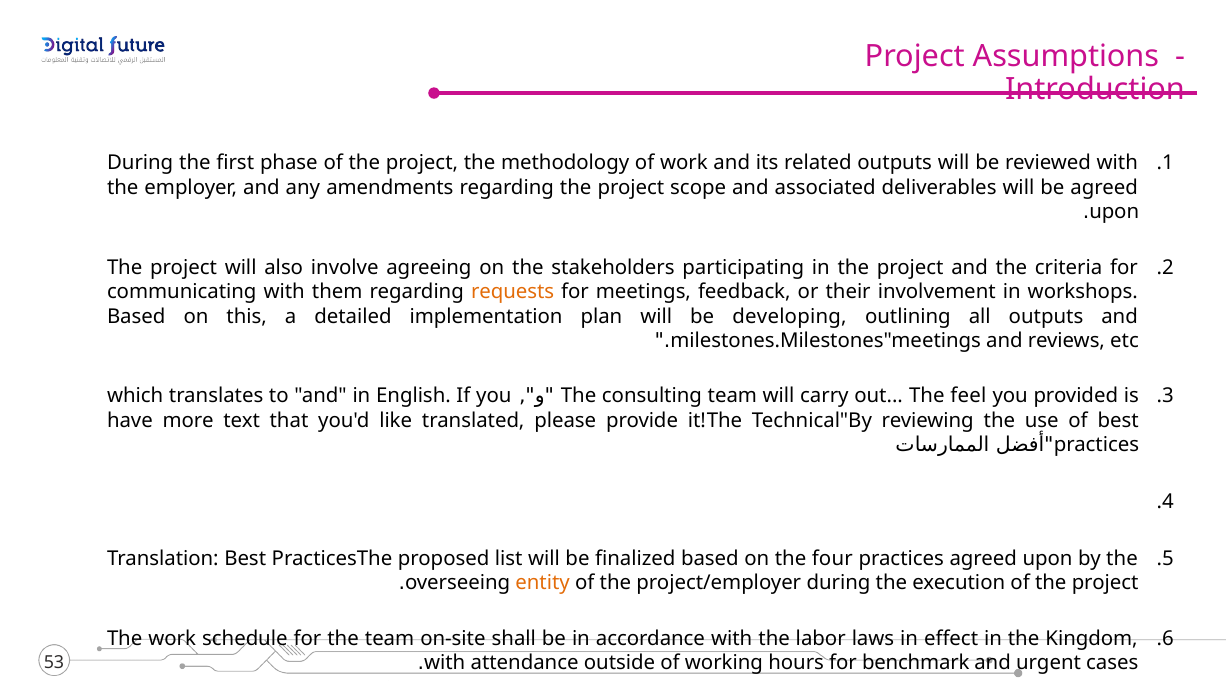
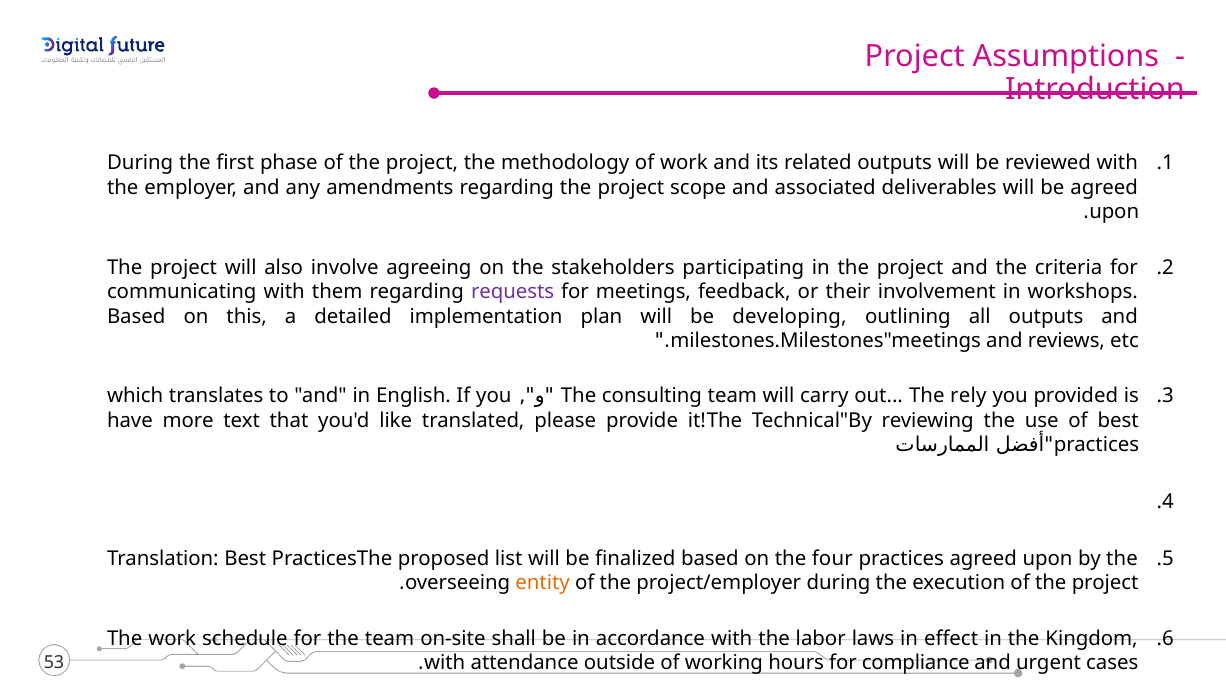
requests colour: orange -> purple (513, 292)
feel: feel -> rely (968, 396)
benchmark: benchmark -> compliance (916, 663)
